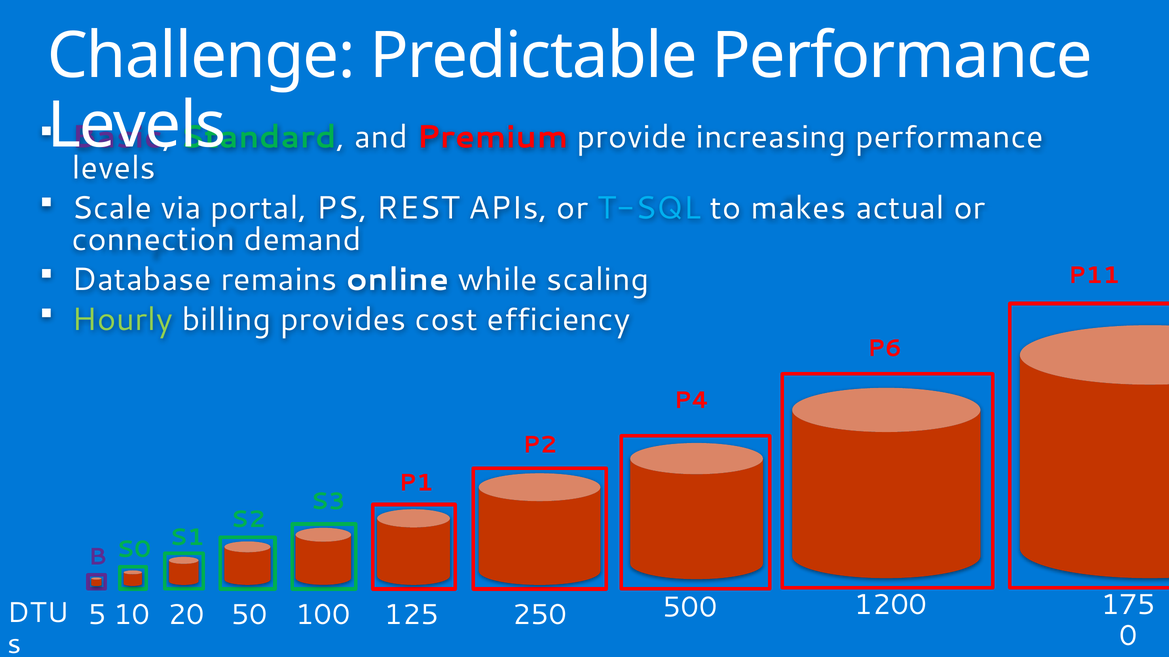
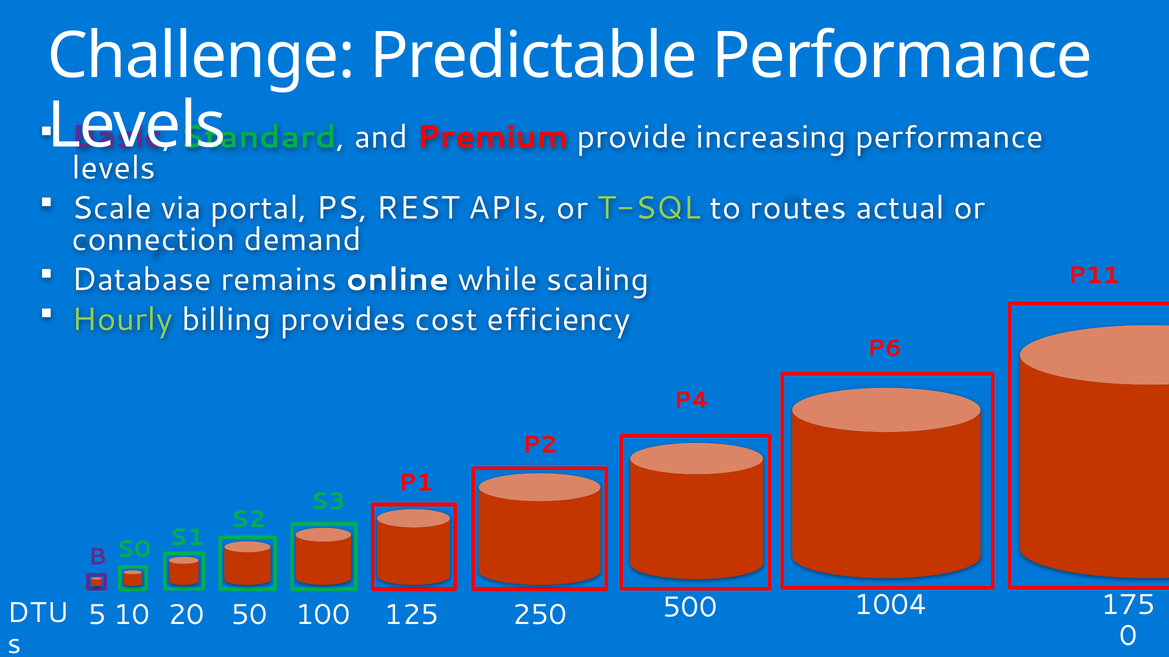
T-SQL colour: light blue -> light green (649, 208)
makes: makes -> routes (798, 208)
1200: 1200 -> 1004 (891, 605)
